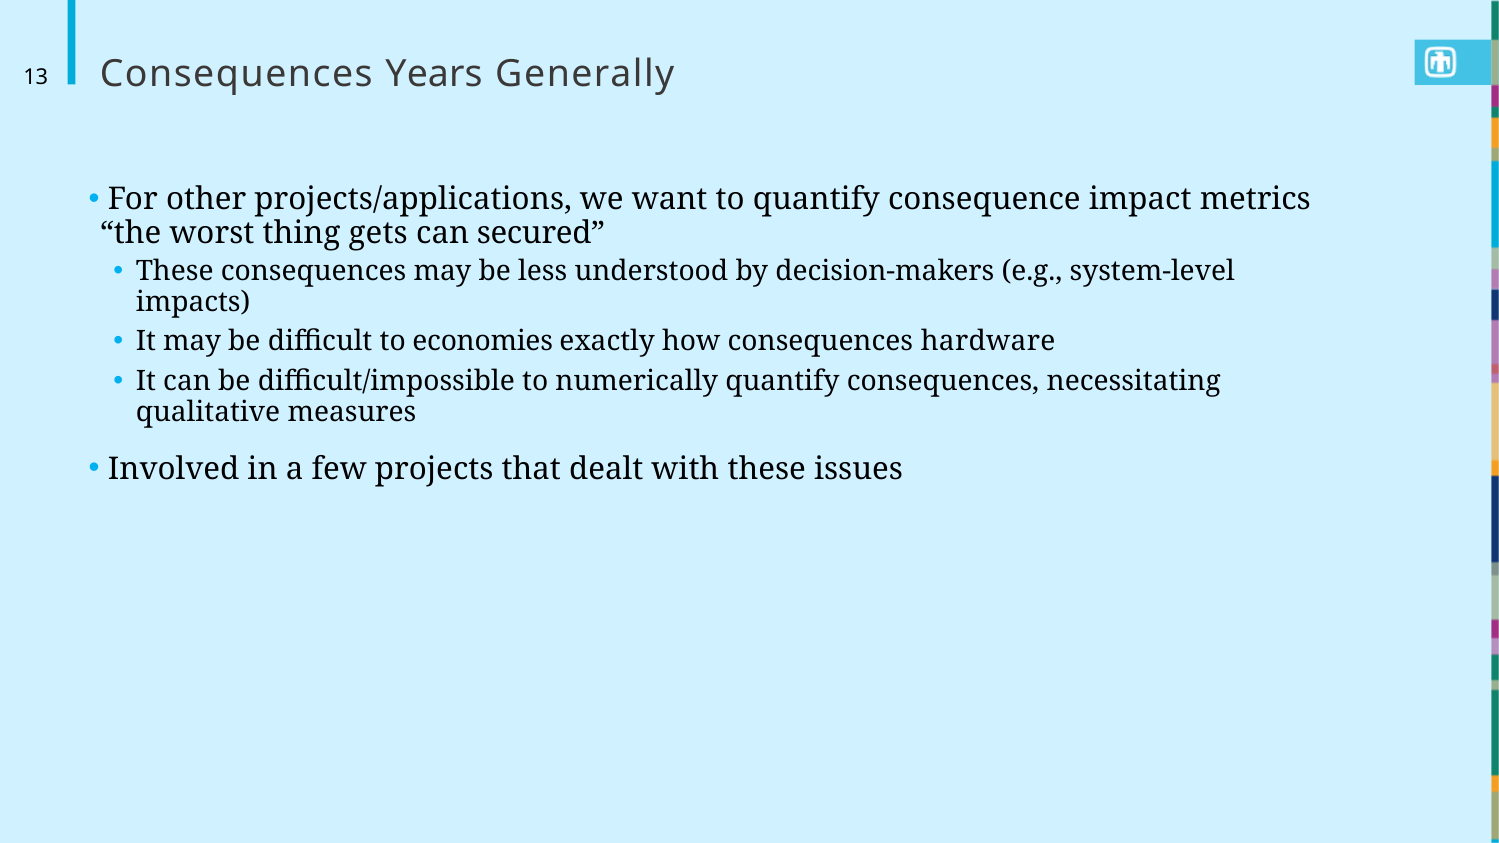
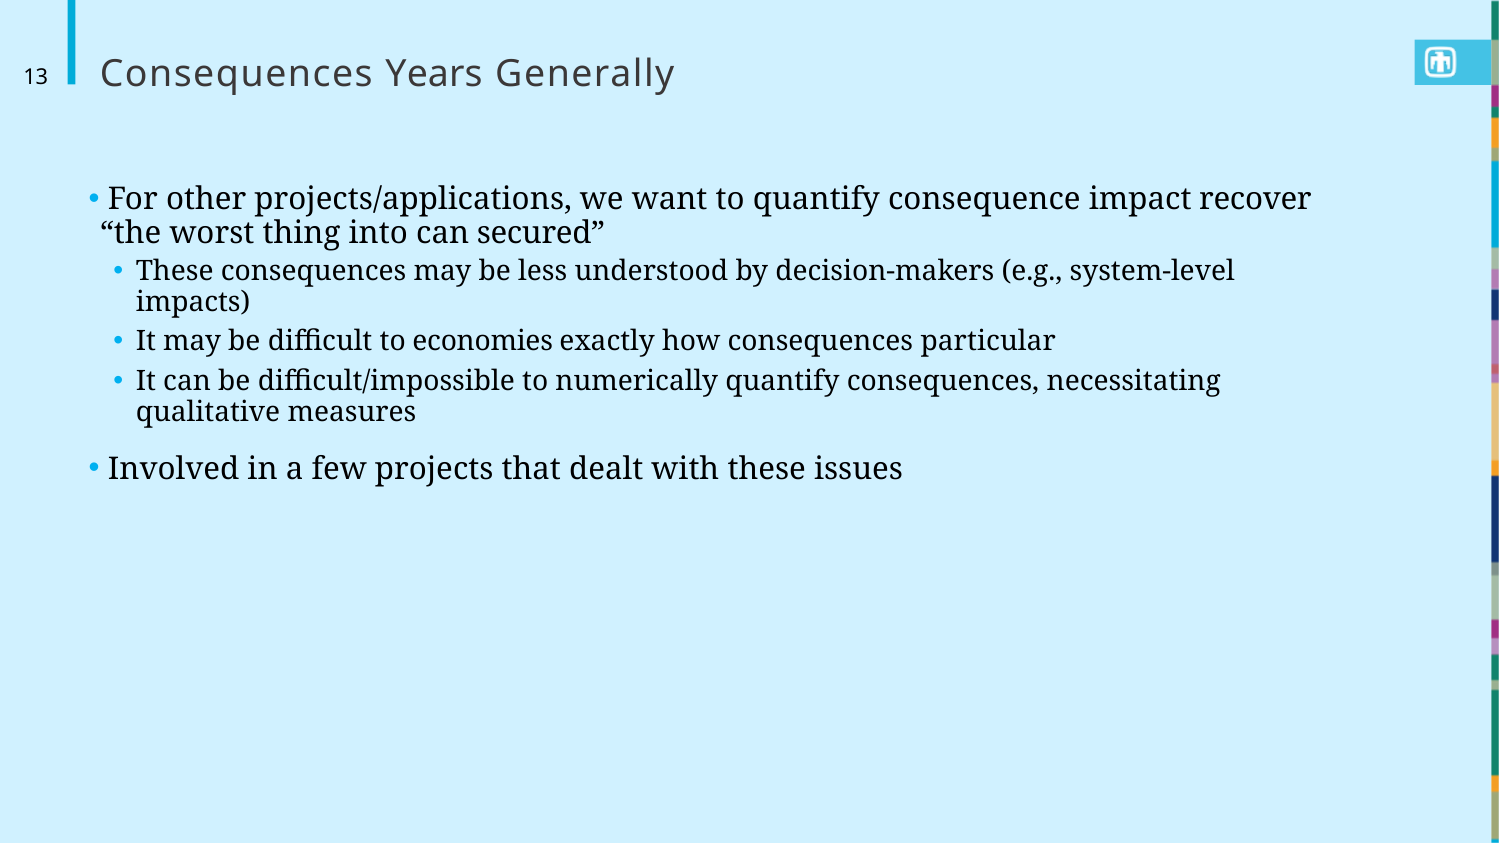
metrics: metrics -> recover (1255, 200)
gets: gets -> into (378, 233)
hardware: hardware -> particular (988, 342)
